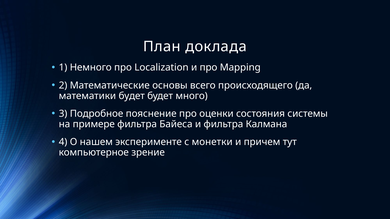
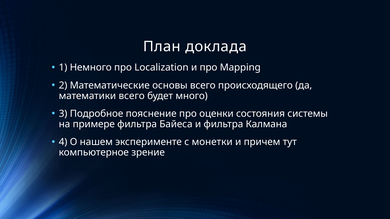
математики будет: будет -> всего (132, 96)
